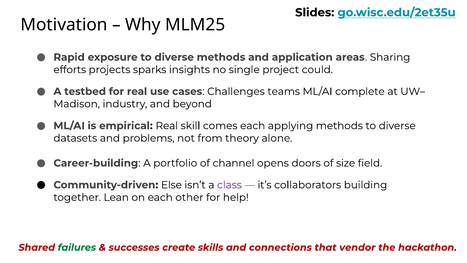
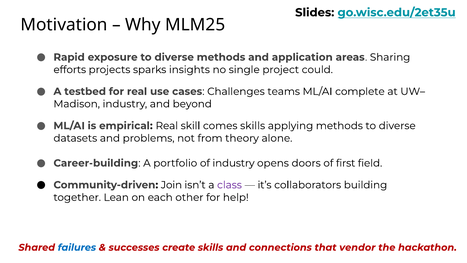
comes each: each -> skills (253, 126)
of channel: channel -> industry (234, 163)
size: size -> first (346, 163)
Else: Else -> Join (171, 185)
failures colour: green -> blue (77, 247)
